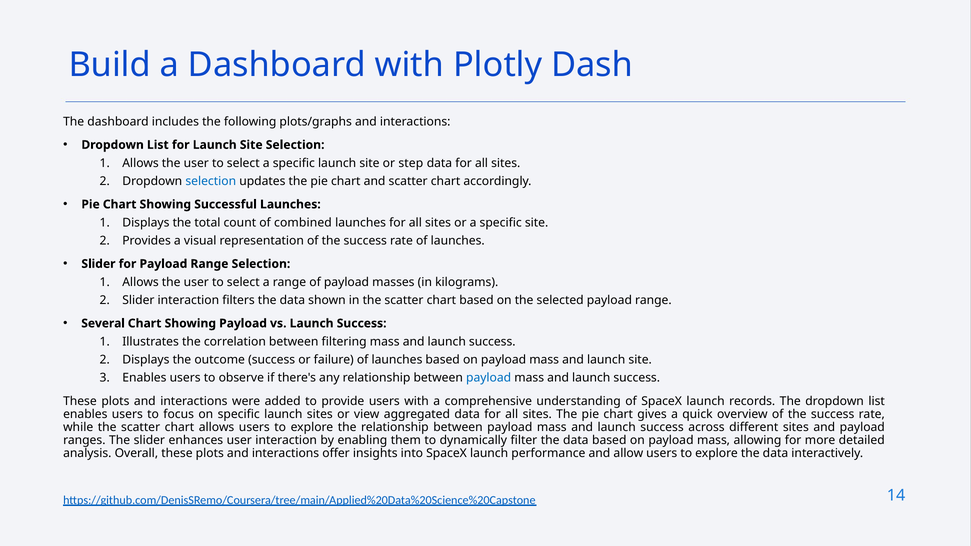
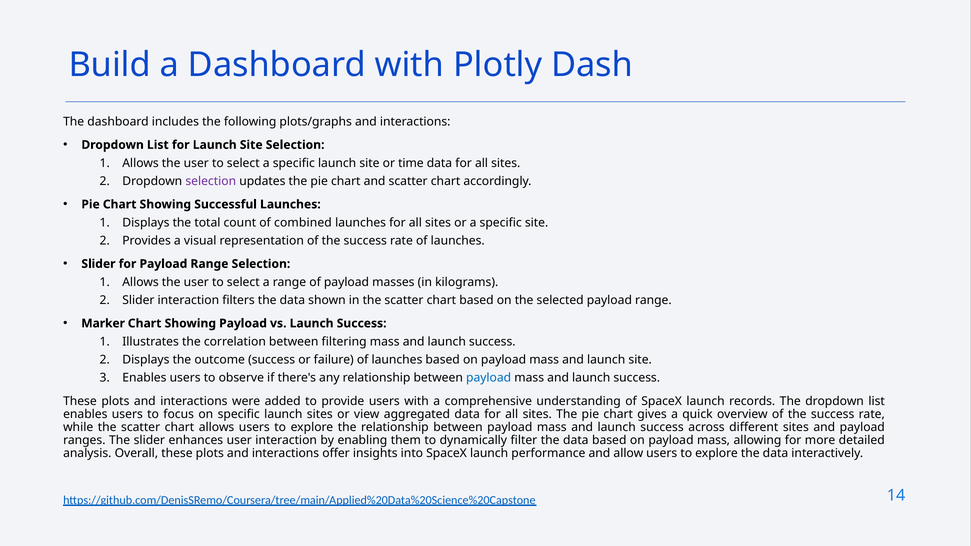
step: step -> time (411, 163)
selection colour: blue -> purple (211, 181)
Several: Several -> Marker (103, 323)
